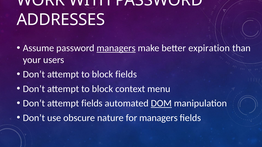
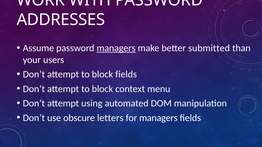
expiration: expiration -> submitted (209, 48)
attempt fields: fields -> using (92, 104)
DOM underline: present -> none (161, 104)
nature: nature -> letters (110, 118)
